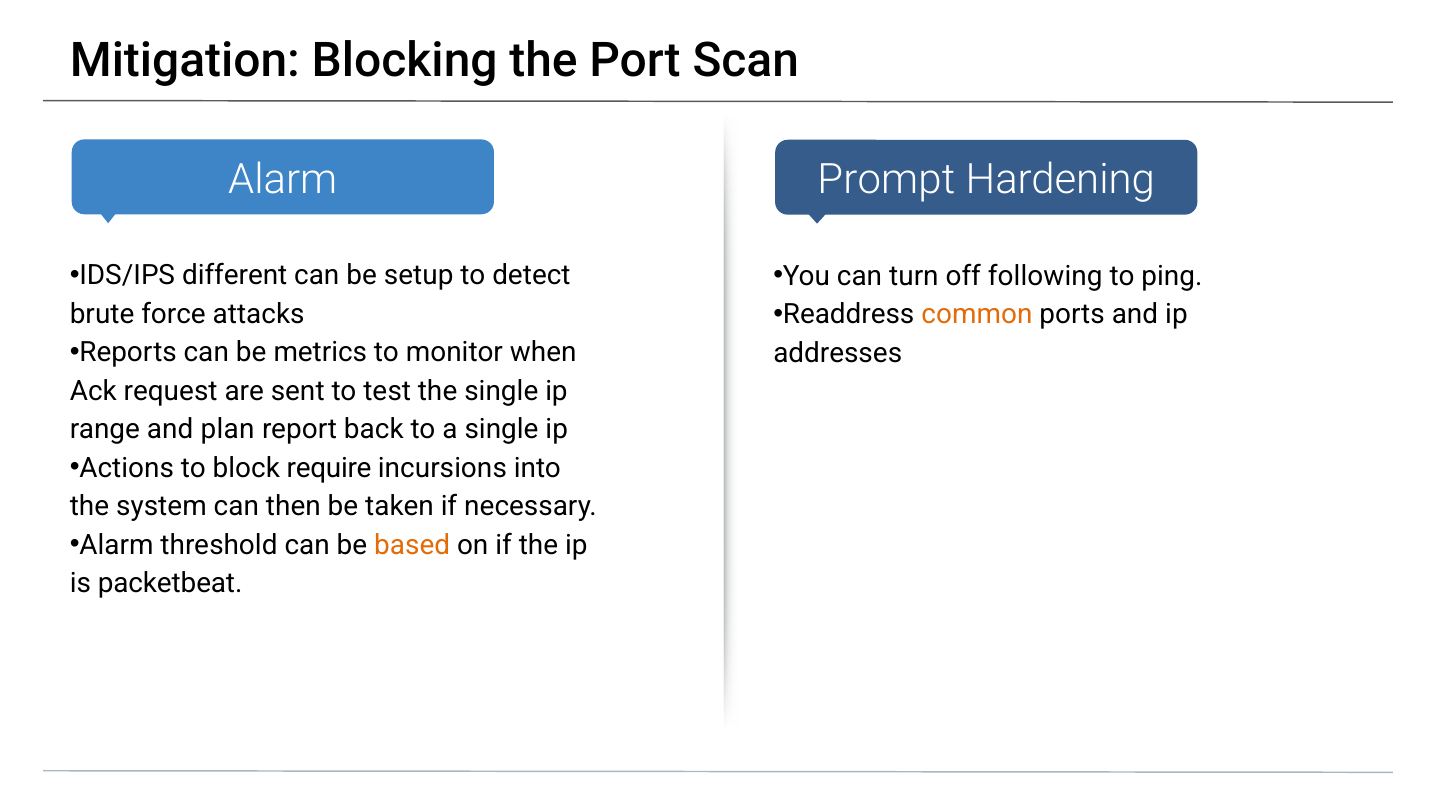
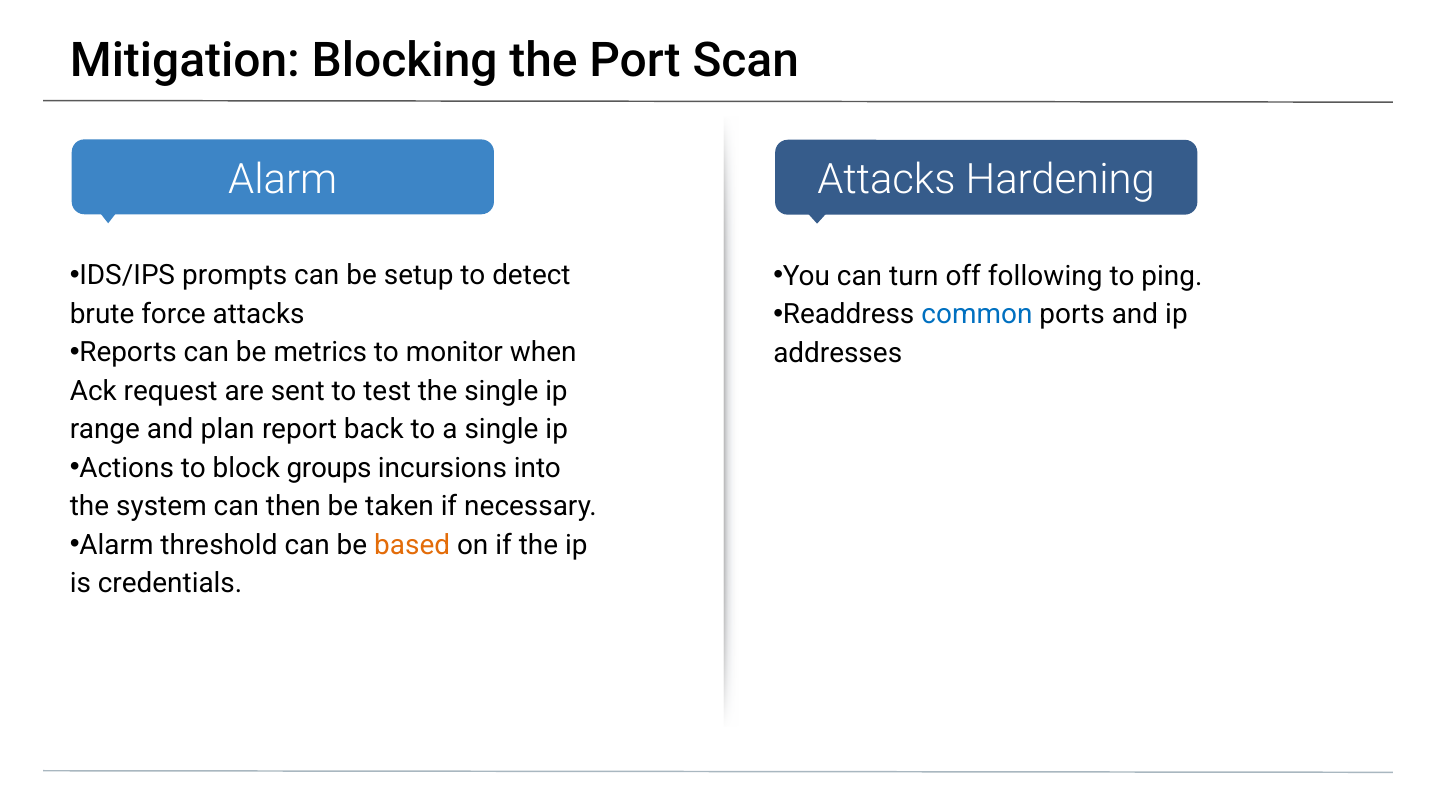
Prompt: Prompt -> Attacks (886, 180)
different: different -> prompts (235, 275)
common colour: orange -> blue (977, 314)
require: require -> groups (329, 468)
packetbeat: packetbeat -> credentials (170, 583)
